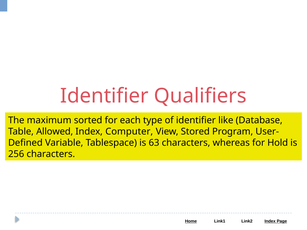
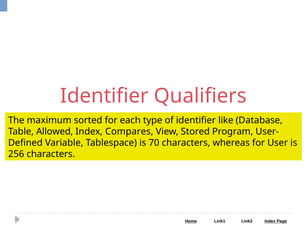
Computer: Computer -> Compares (129, 132)
63: 63 -> 70 (154, 143)
Hold: Hold -> User (278, 143)
